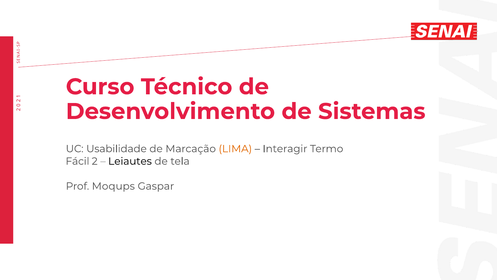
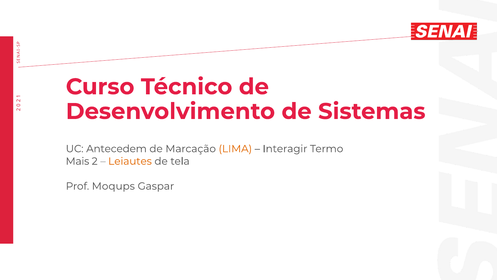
Usabilidade: Usabilidade -> Antecedem (117, 149)
Fácil: Fácil -> Mais (77, 161)
Leiautes colour: black -> orange (130, 161)
